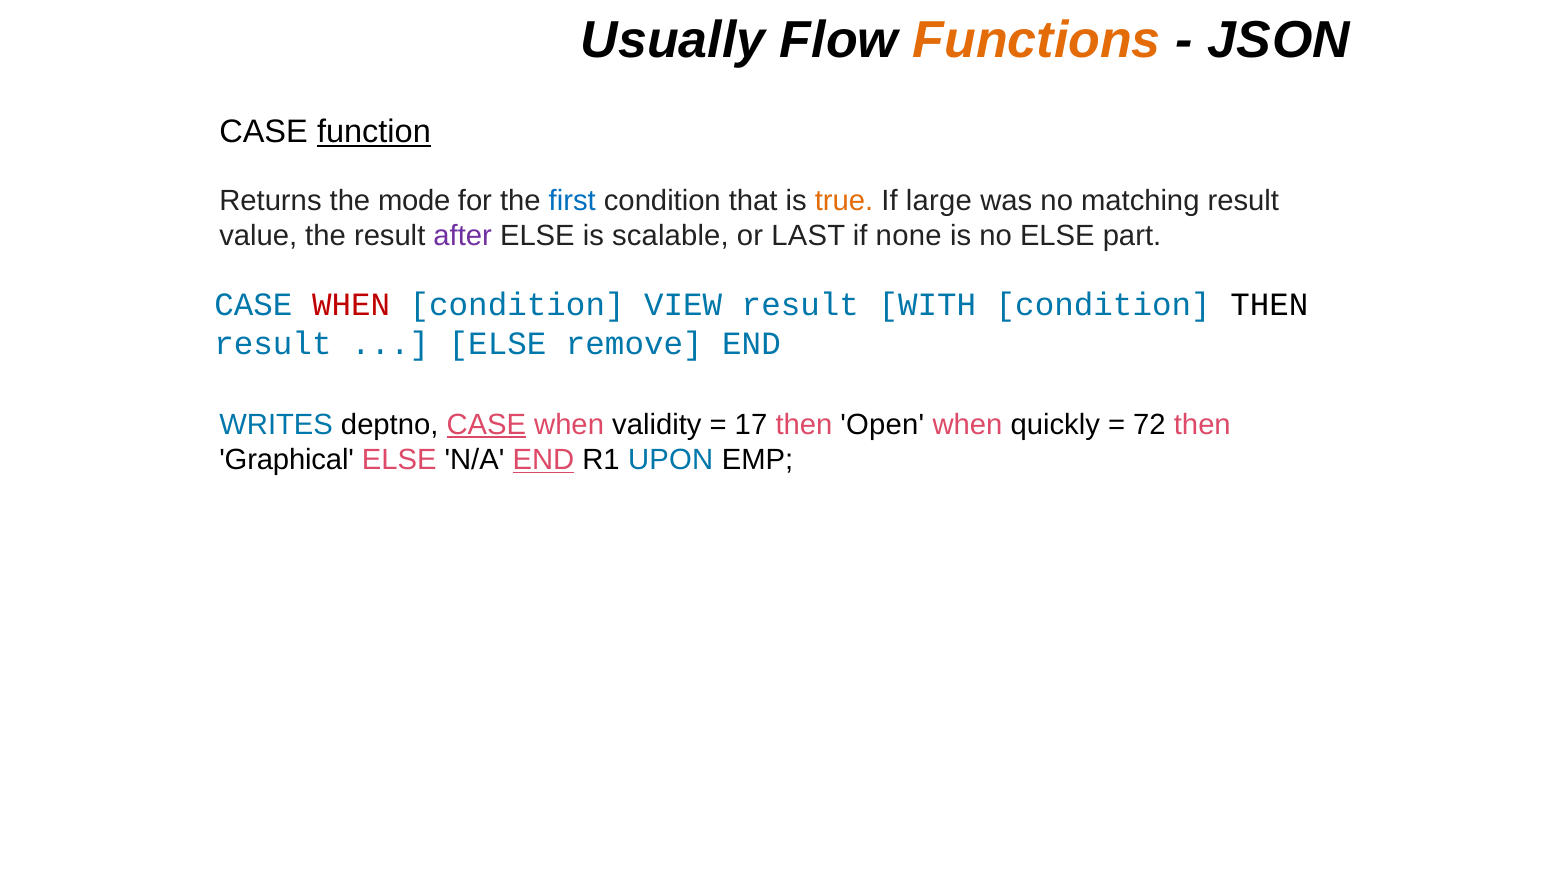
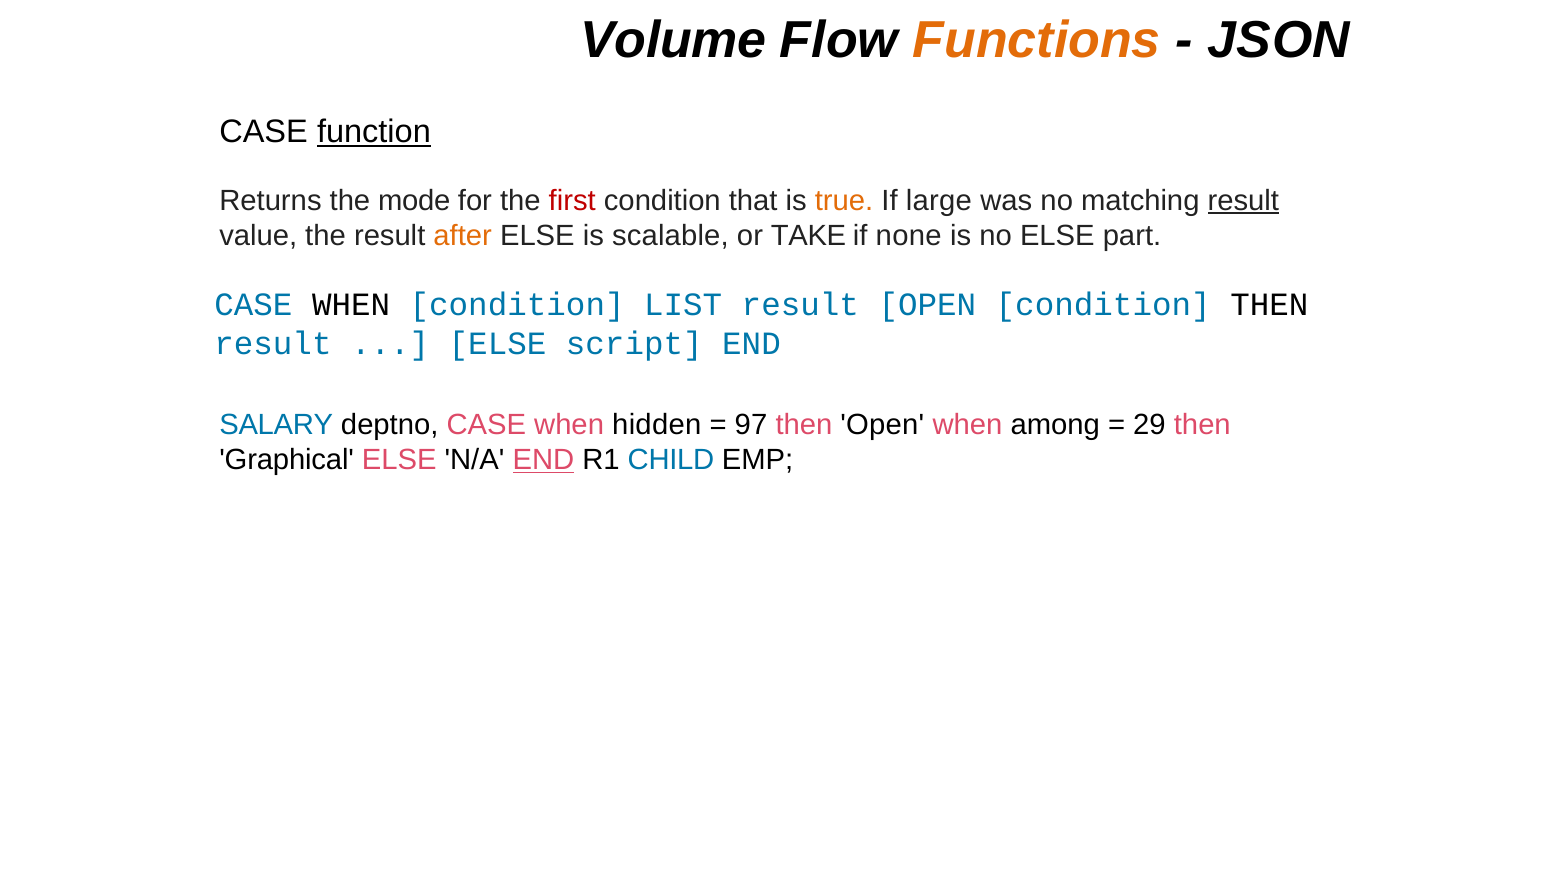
Usually: Usually -> Volume (673, 41)
first colour: blue -> red (572, 201)
result underline: none -> present (1243, 201)
after colour: purple -> orange (463, 236)
LAST: LAST -> TAKE (809, 236)
WHEN colour: red -> black (351, 305)
VIEW: VIEW -> LIST (683, 305)
result WITH: WITH -> OPEN (927, 305)
remove: remove -> script (634, 344)
WRITES: WRITES -> SALARY (276, 425)
CASE underline: present -> none (486, 425)
validity: validity -> hidden (657, 425)
17: 17 -> 97 (751, 425)
quickly: quickly -> among (1055, 425)
72: 72 -> 29 (1149, 425)
UPON: UPON -> CHILD (671, 460)
